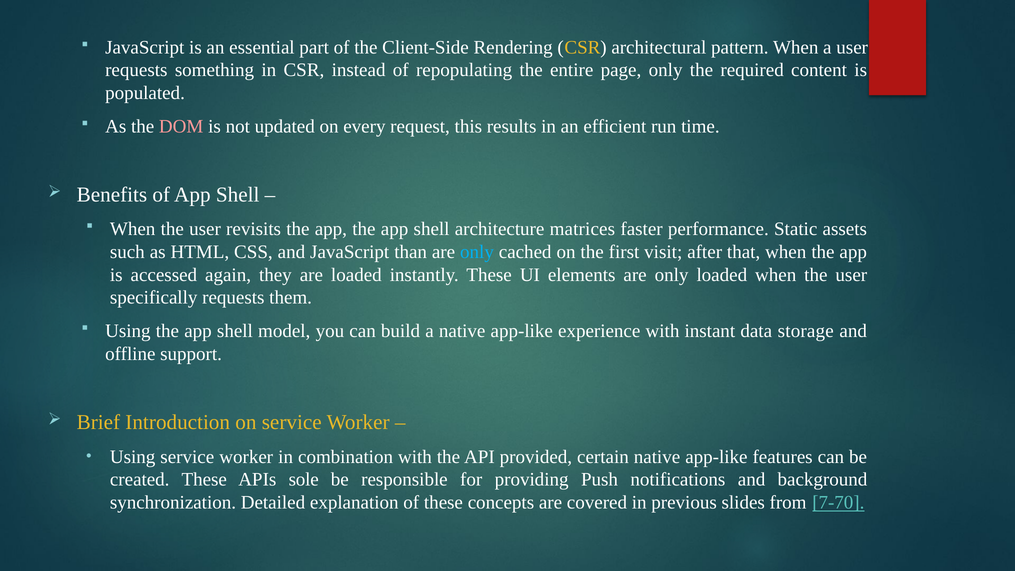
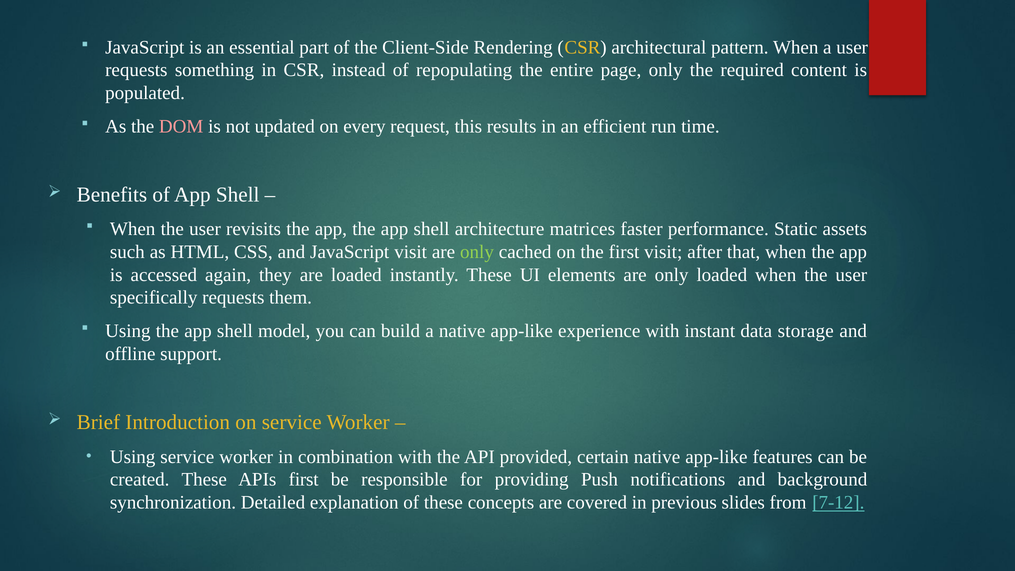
JavaScript than: than -> visit (411, 252)
only colour: light blue -> light green (477, 252)
APIs sole: sole -> first (304, 480)
7-70: 7-70 -> 7-12 (838, 502)
